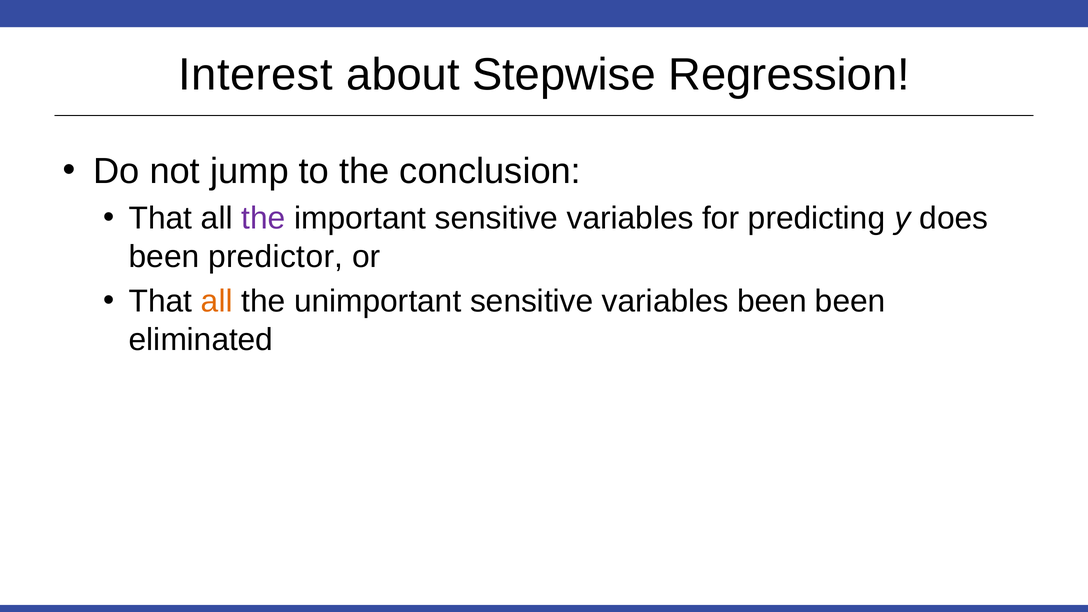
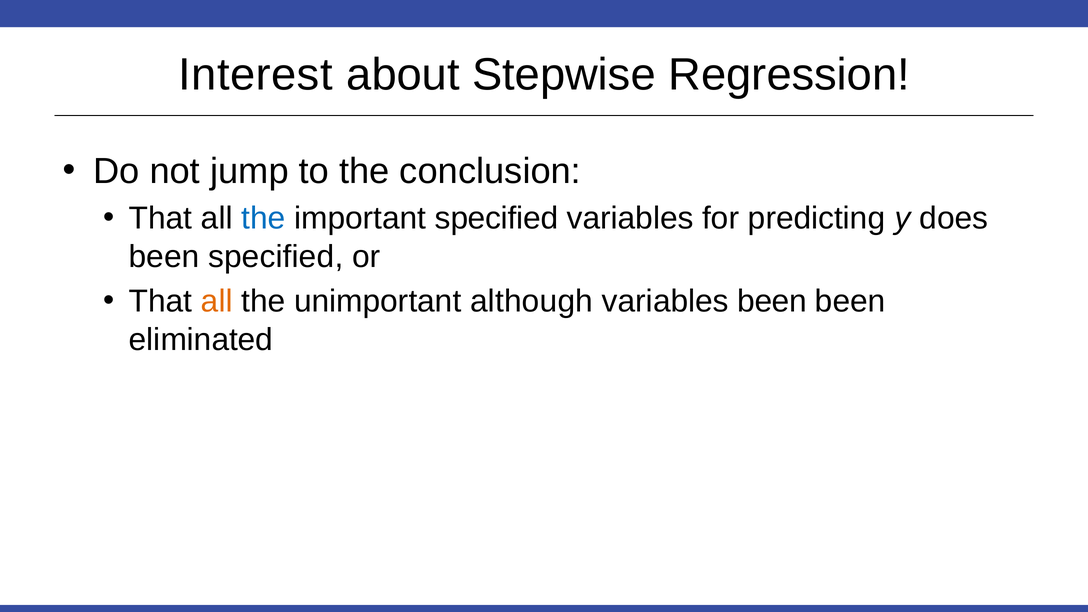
the colour: purple -> blue (263, 218)
important sensitive: sensitive -> specified (497, 218)
been predictor: predictor -> specified (276, 257)
unimportant sensitive: sensitive -> although (532, 301)
